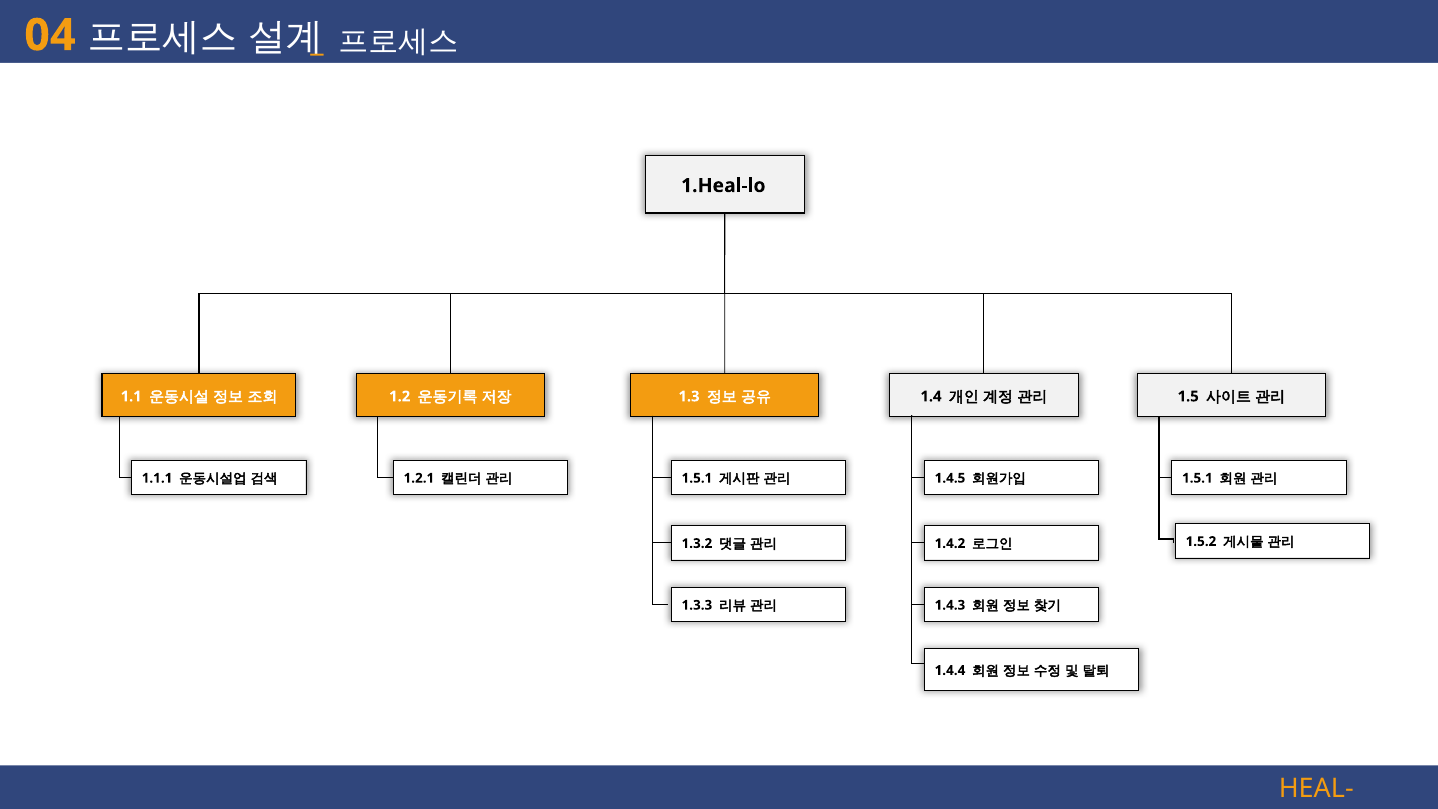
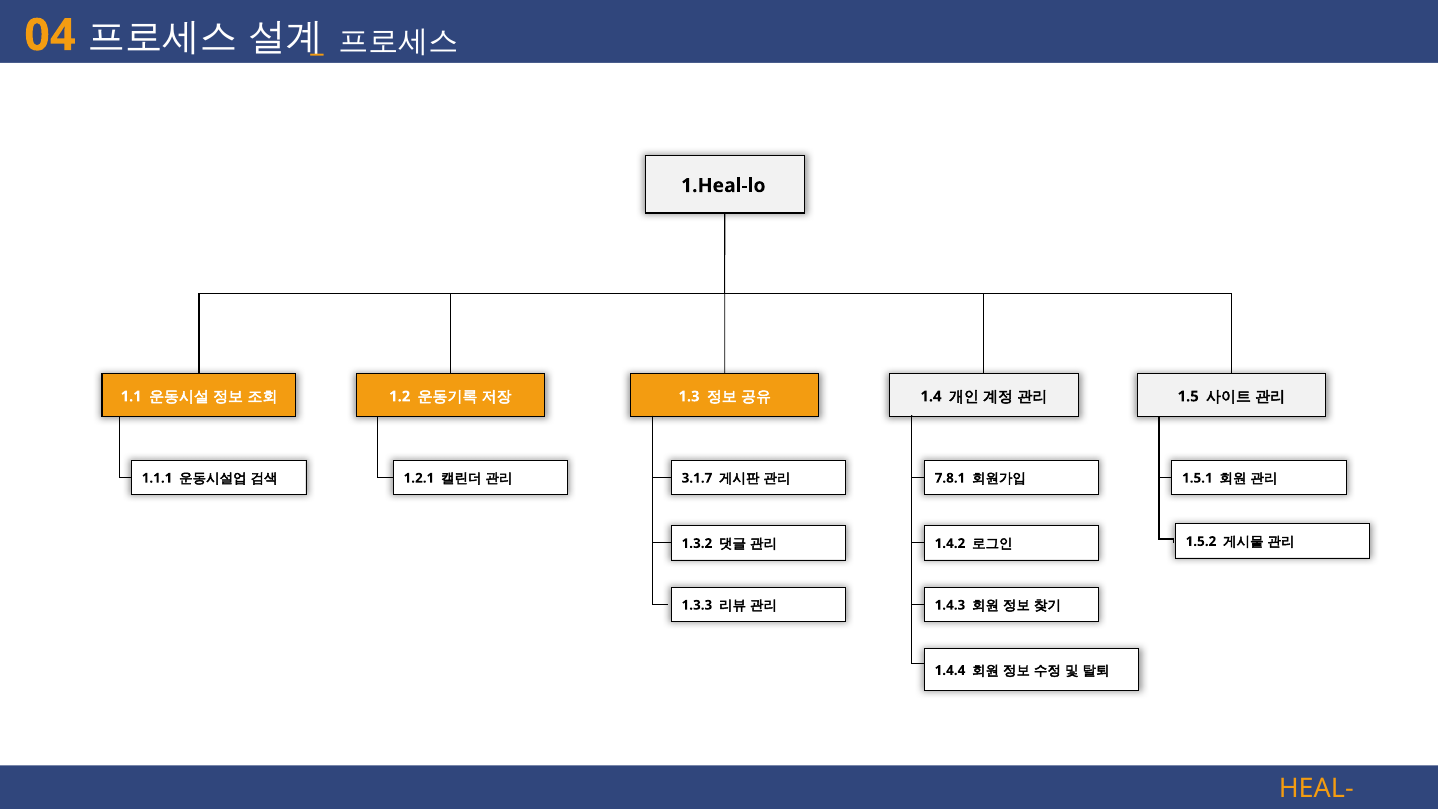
1.5.1: 1.5.1 -> 3.1.7 (697, 478)
1.4.5: 1.4.5 -> 7.8.1 (950, 478)
